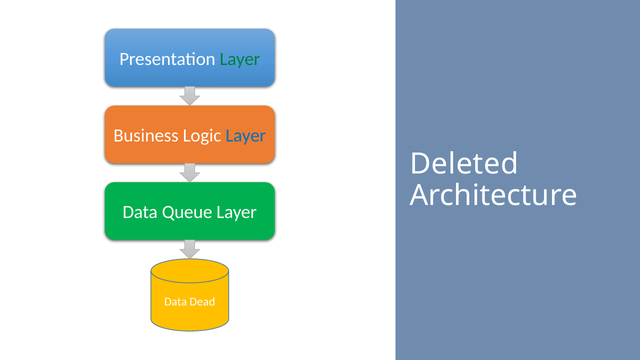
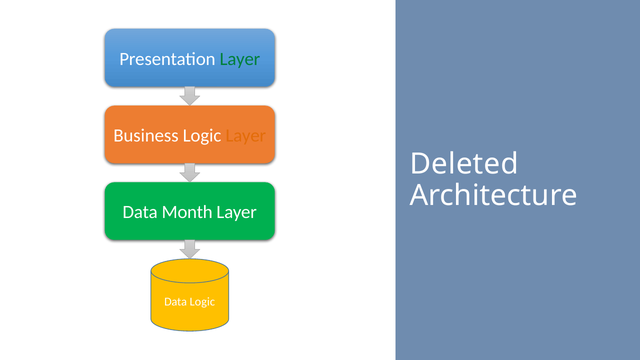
Layer colour: blue -> orange (246, 136)
Queue: Queue -> Month (187, 212)
Data Dead: Dead -> Logic (202, 302)
